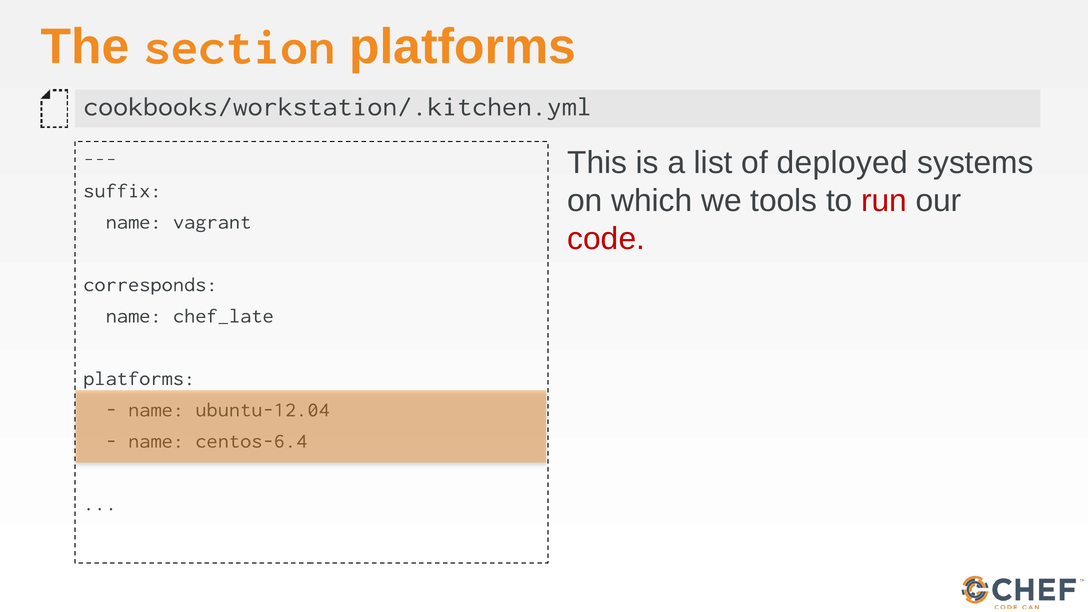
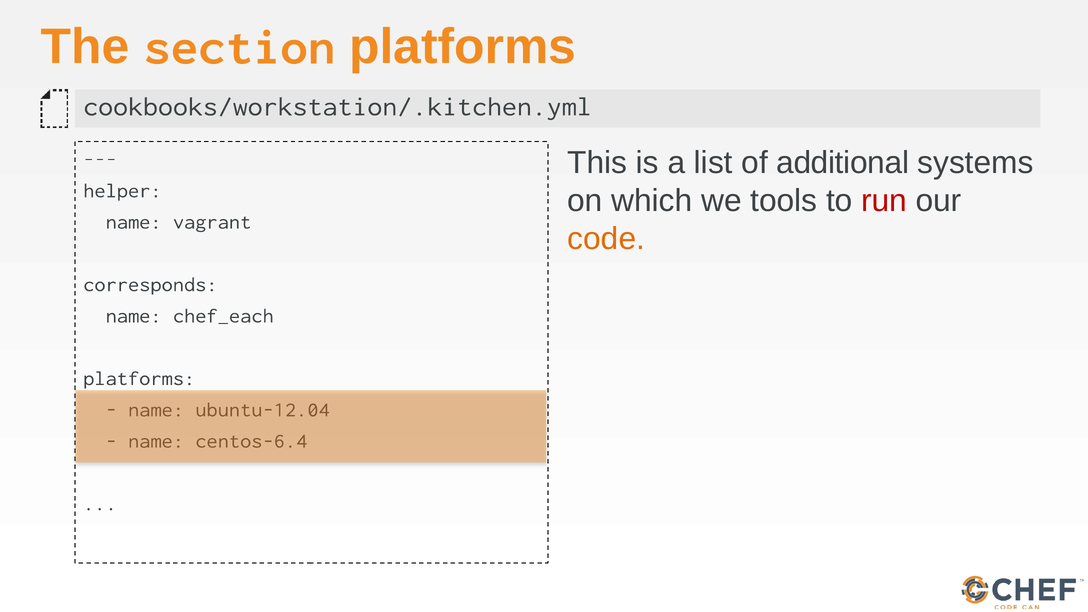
deployed: deployed -> additional (843, 163)
suffix: suffix -> helper (122, 191)
code colour: red -> orange (606, 239)
chef_late: chef_late -> chef_each (223, 316)
